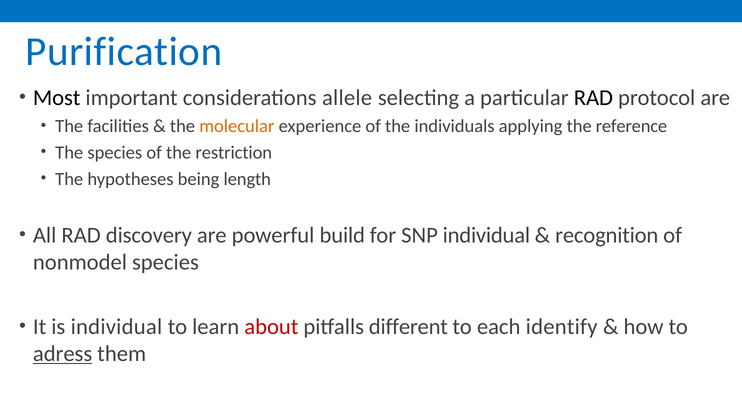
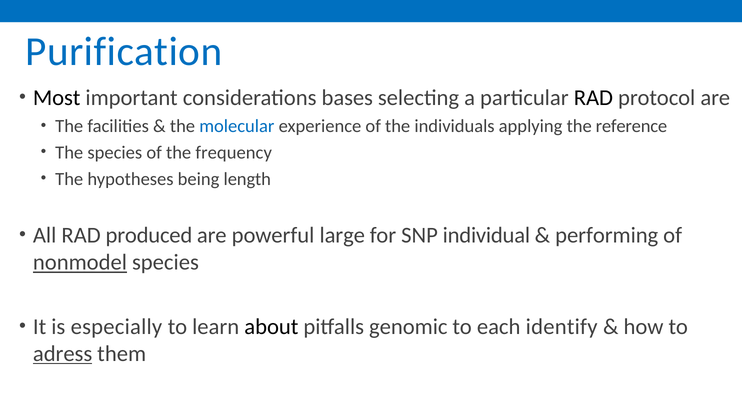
allele: allele -> bases (347, 98)
molecular colour: orange -> blue (237, 126)
restriction: restriction -> frequency (234, 153)
discovery: discovery -> produced (149, 235)
build: build -> large (342, 235)
recognition: recognition -> performing (607, 235)
nonmodel underline: none -> present (80, 263)
is individual: individual -> especially (116, 327)
about colour: red -> black (271, 327)
different: different -> genomic (408, 327)
